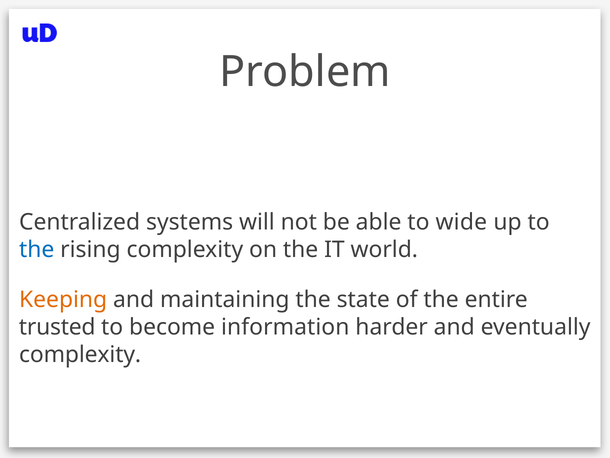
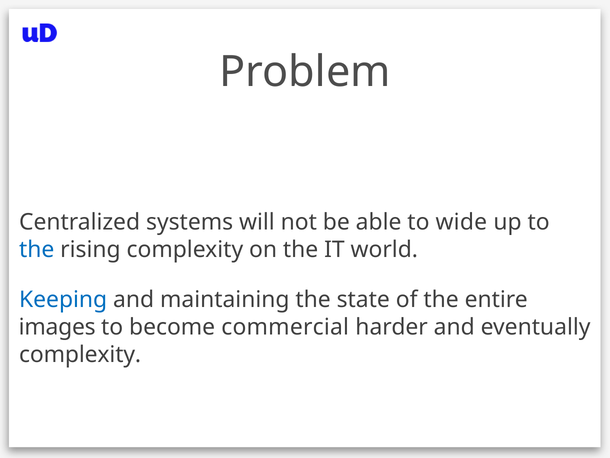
Keeping colour: orange -> blue (63, 299)
trusted: trusted -> images (57, 327)
information: information -> commercial (285, 327)
